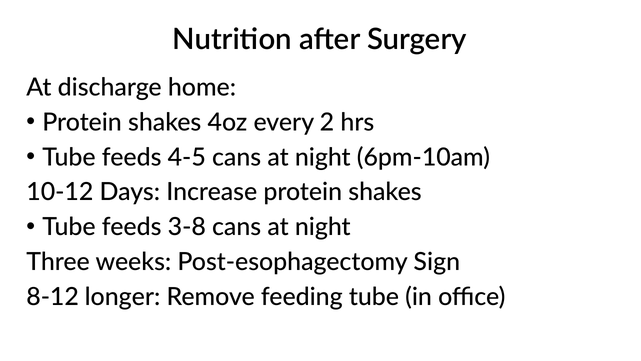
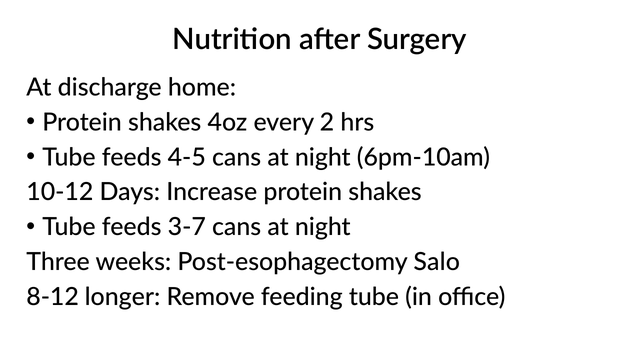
3-8: 3-8 -> 3-7 (187, 227)
Sign: Sign -> Salo (437, 262)
